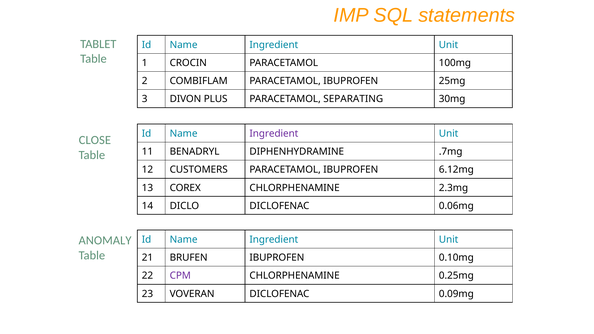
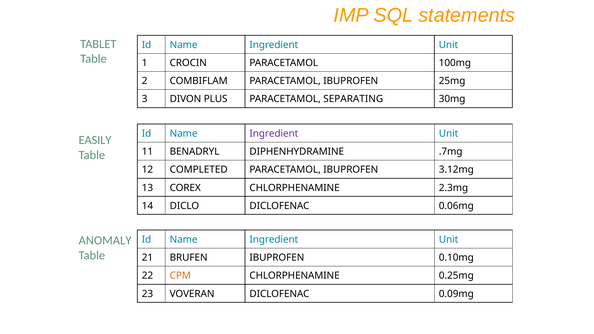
CLOSE: CLOSE -> EASILY (95, 140)
CUSTOMERS: CUSTOMERS -> COMPLETED (199, 170)
6.12mg: 6.12mg -> 3.12mg (456, 170)
CPM colour: purple -> orange (180, 276)
